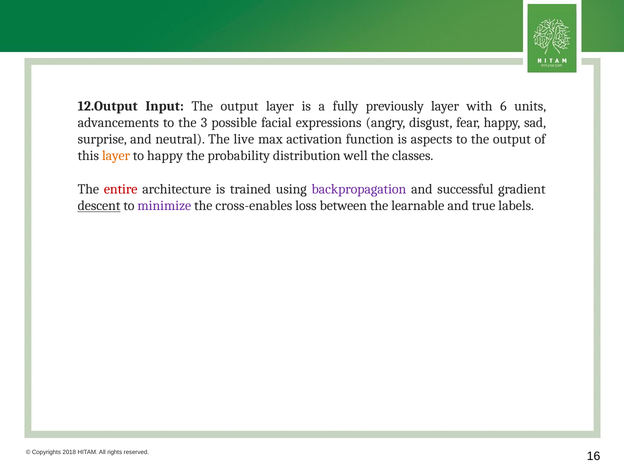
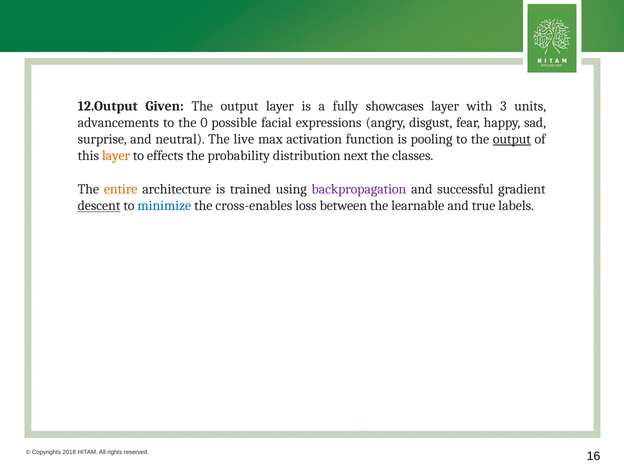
Input: Input -> Given (165, 106)
previously: previously -> showcases (395, 106)
6: 6 -> 3 (503, 106)
3: 3 -> 0 (204, 123)
aspects: aspects -> pooling (432, 139)
output underline: none -> present (512, 139)
to happy: happy -> effects (165, 156)
well: well -> next (356, 156)
entire colour: red -> orange (121, 189)
minimize colour: purple -> blue (164, 206)
